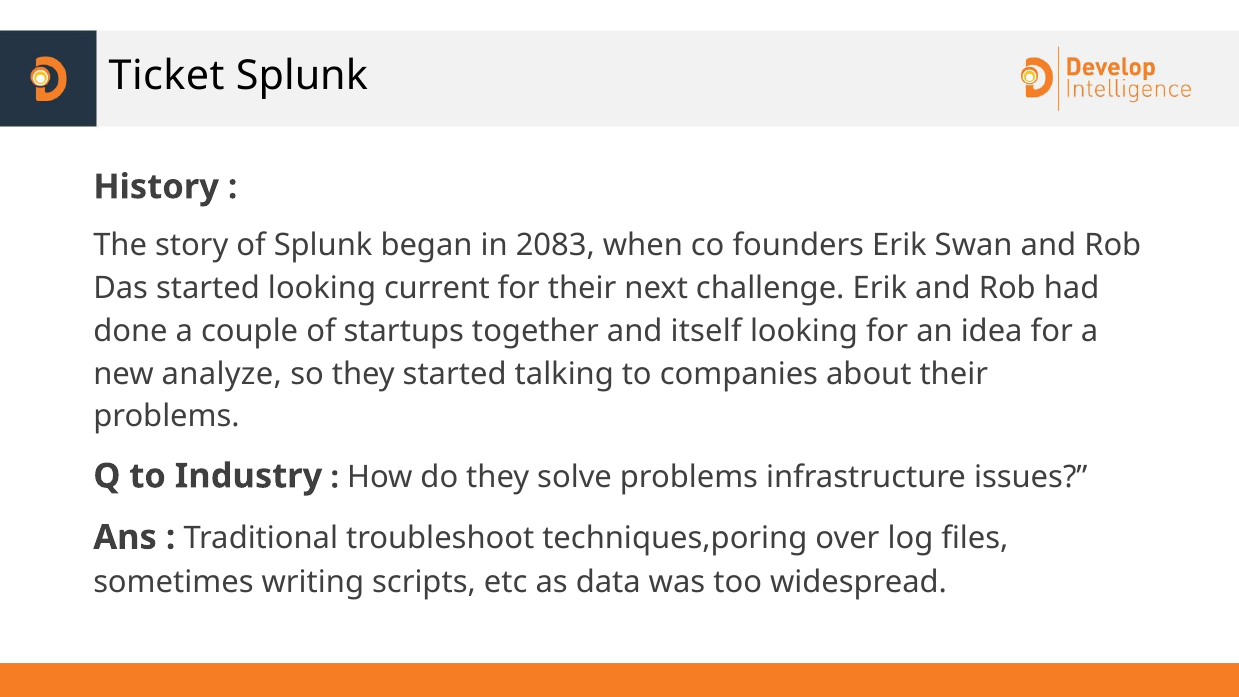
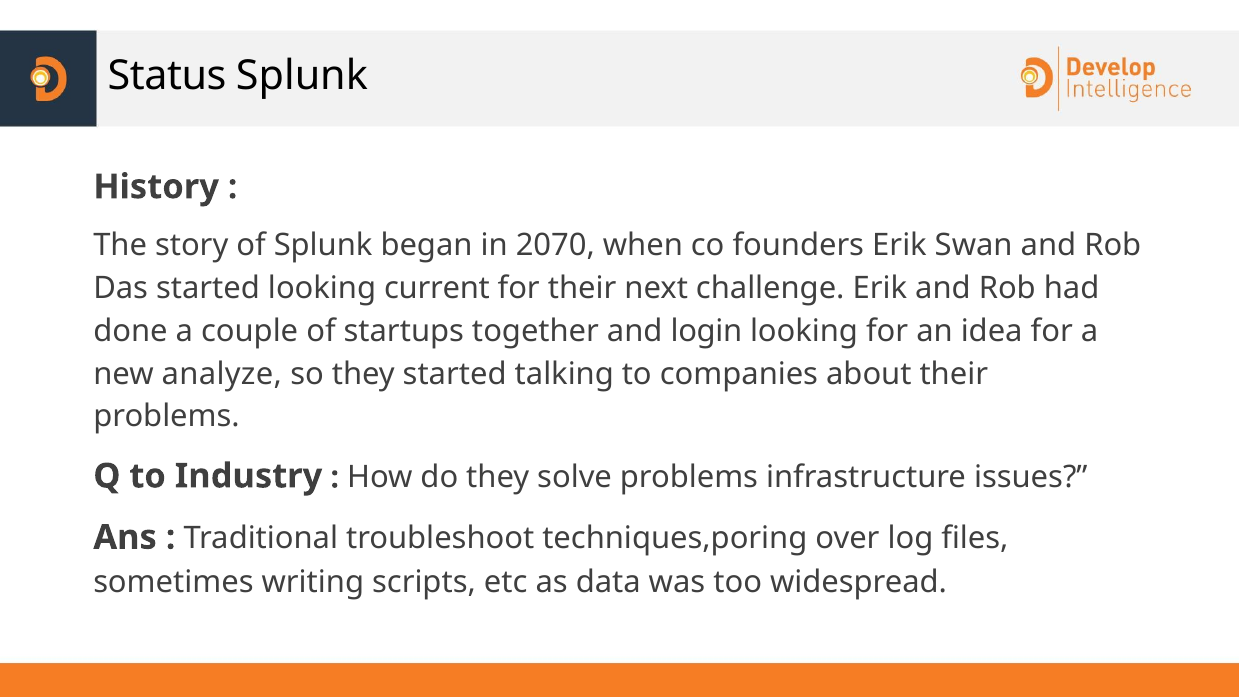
Ticket: Ticket -> Status (167, 76)
2083: 2083 -> 2070 (555, 246)
itself: itself -> login (706, 331)
